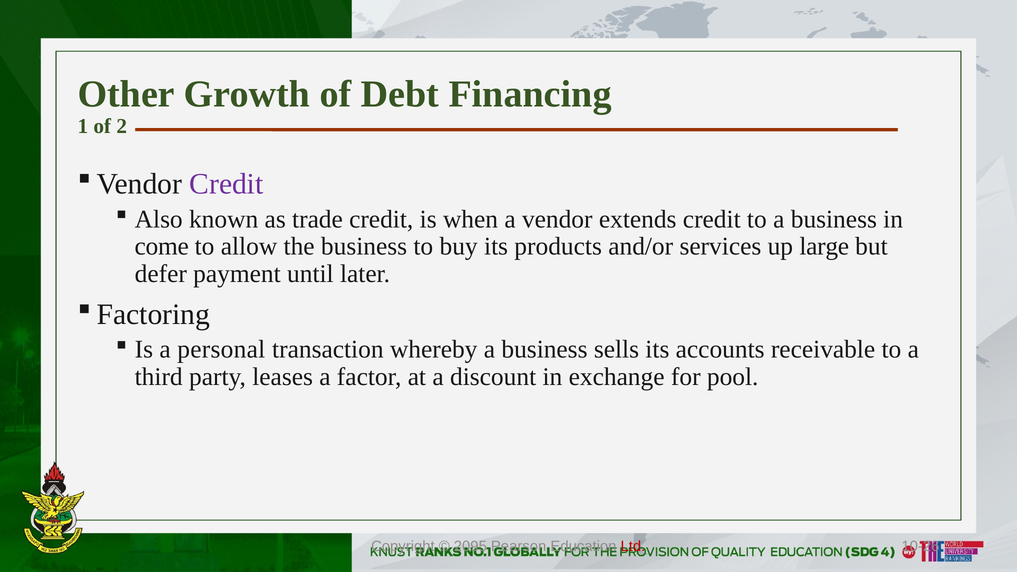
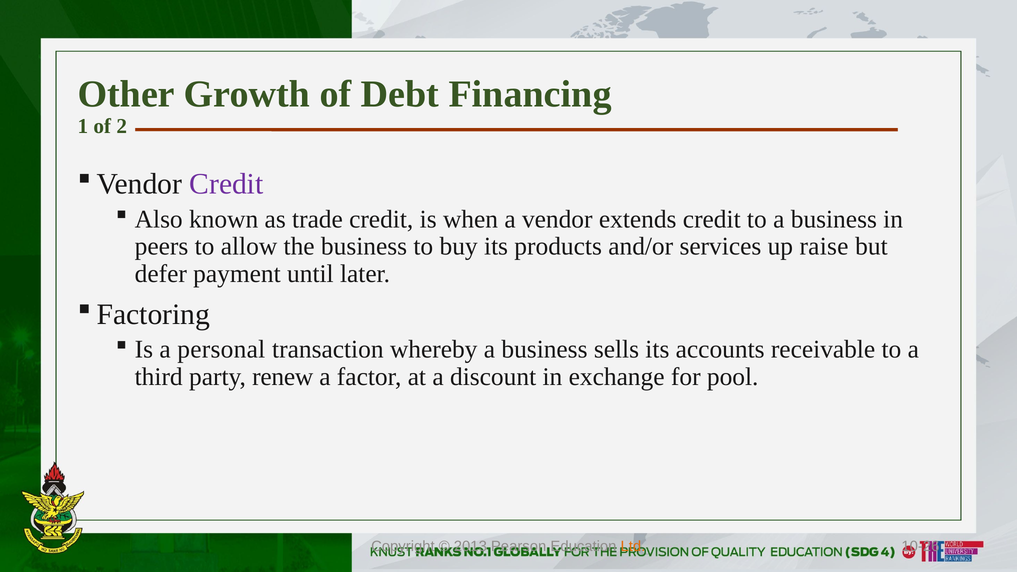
come: come -> peers (162, 247)
large: large -> raise (824, 247)
leases: leases -> renew (283, 377)
2095: 2095 -> 2013 (470, 546)
Ltd colour: red -> orange (633, 546)
